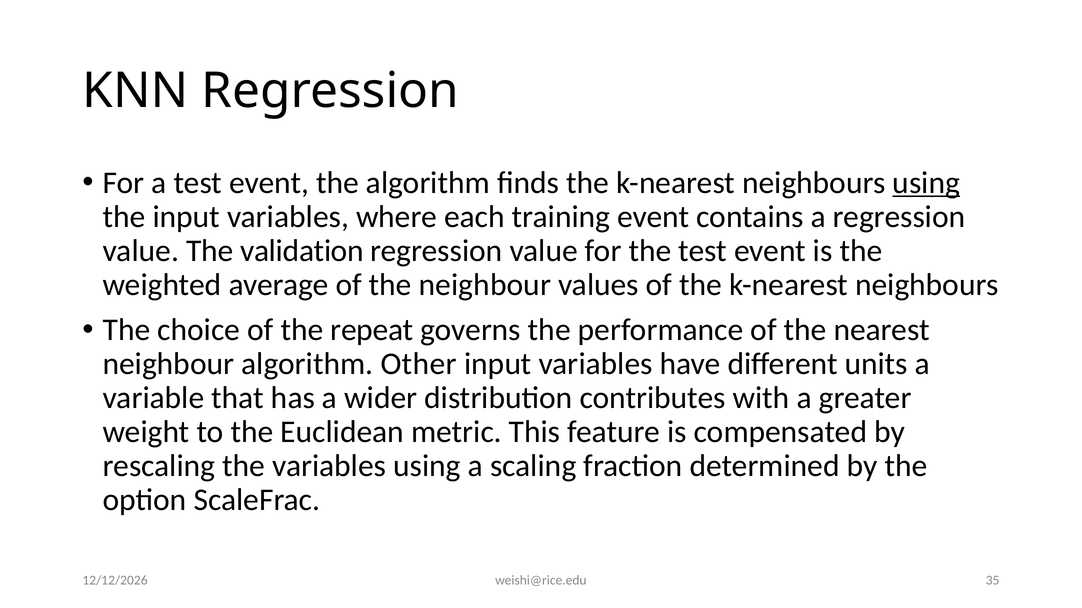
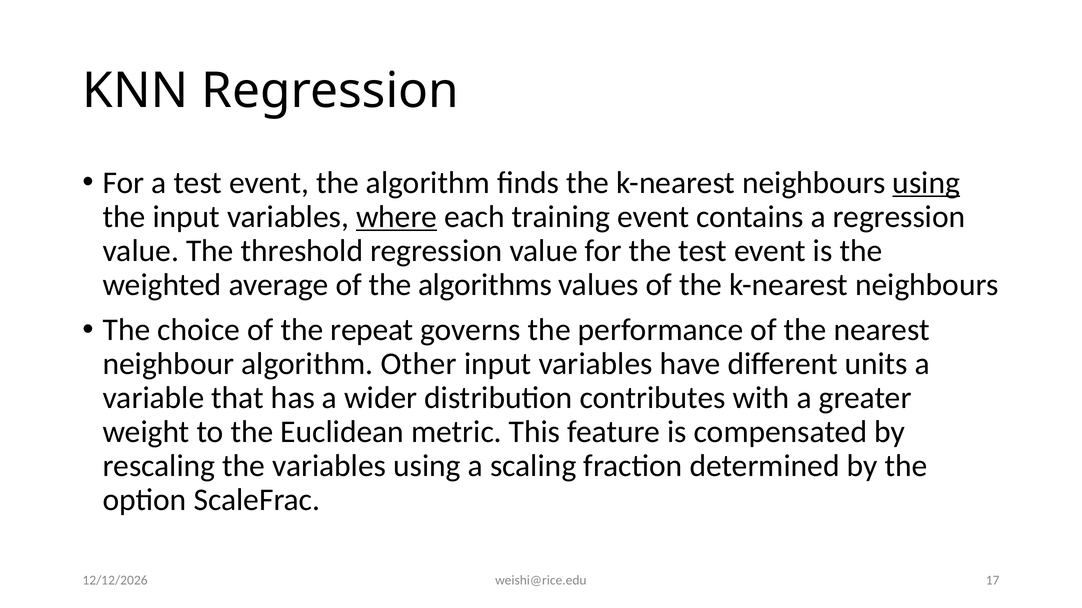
where underline: none -> present (397, 217)
validation: validation -> threshold (302, 251)
the neighbour: neighbour -> algorithms (485, 285)
35: 35 -> 17 (993, 581)
